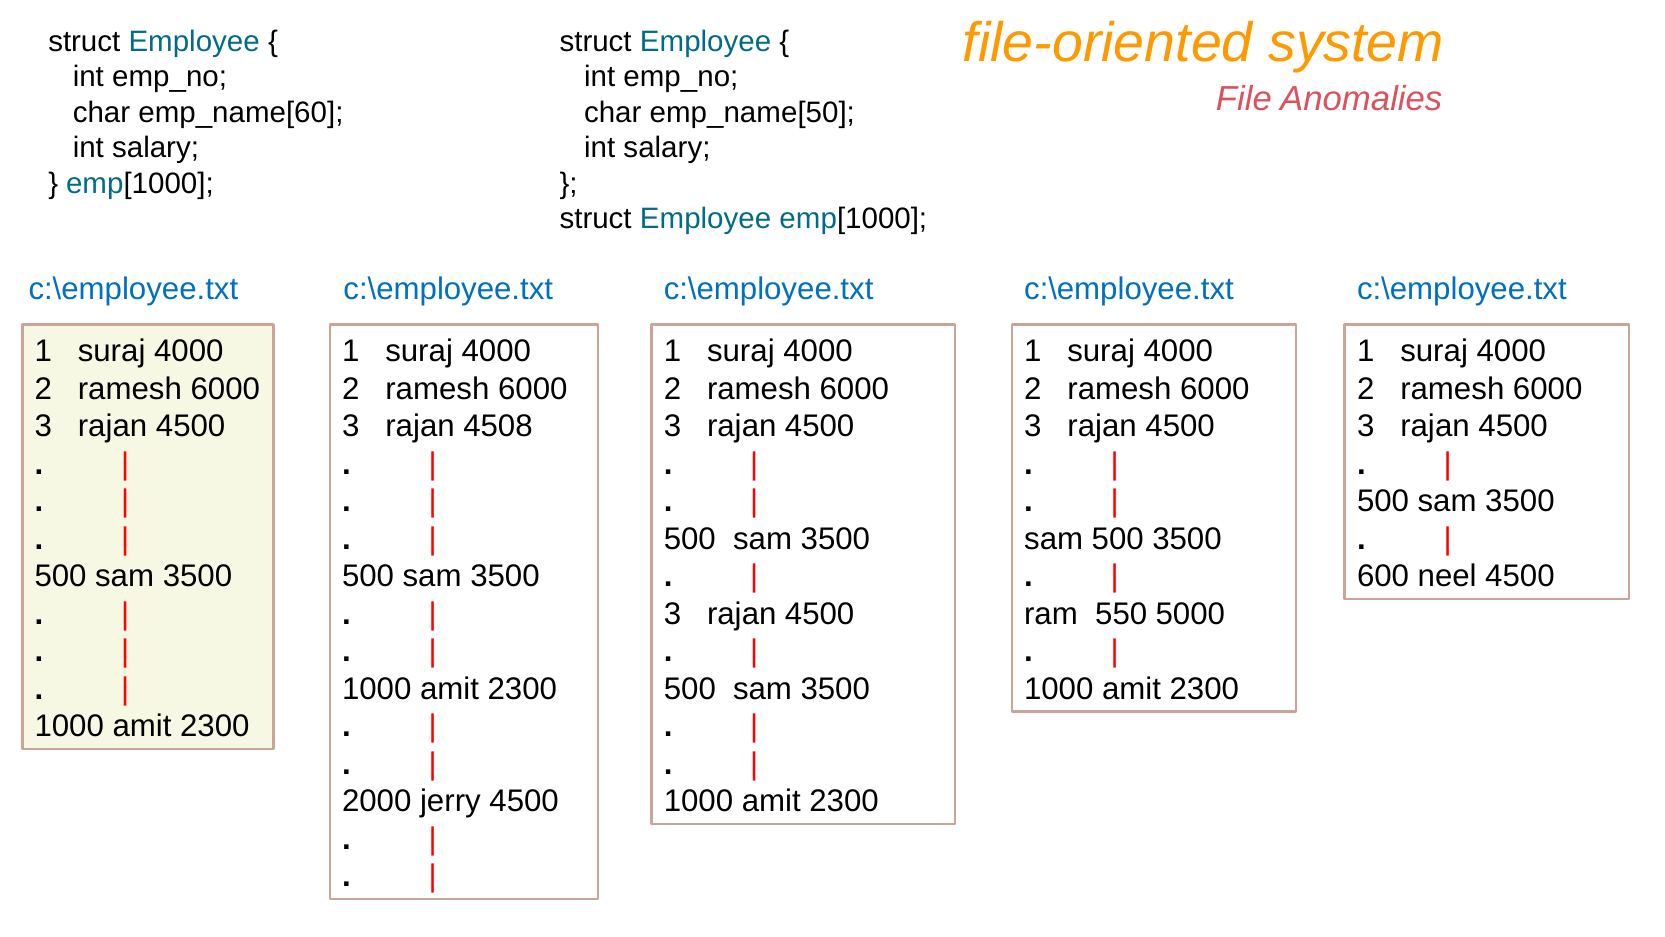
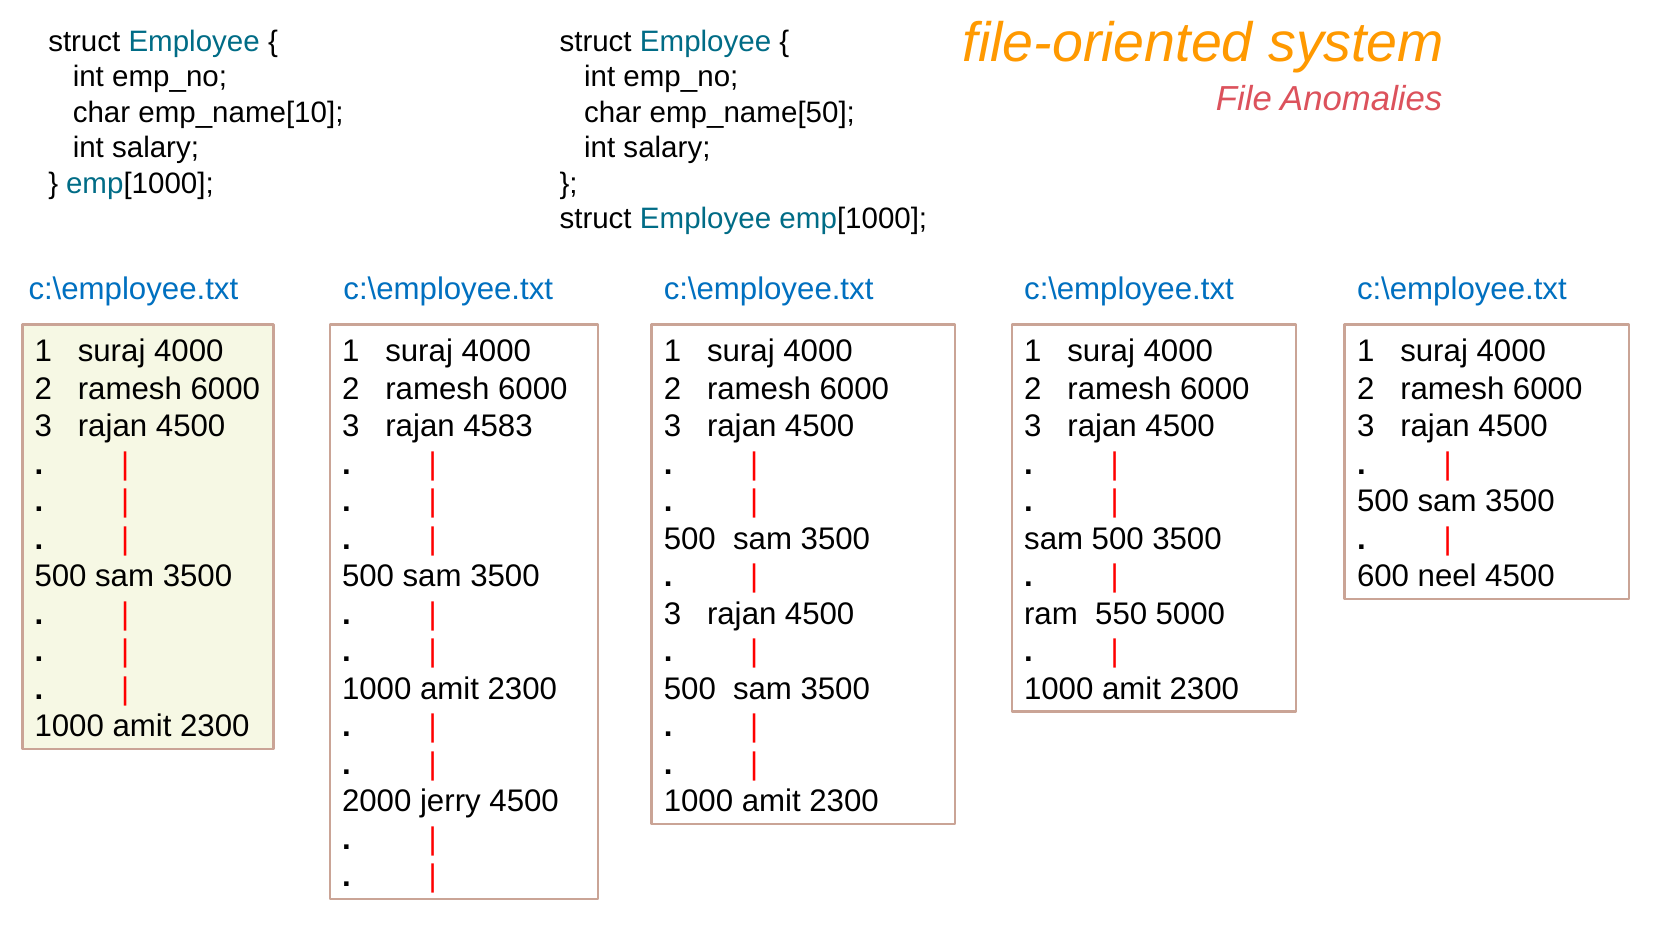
emp_name[60: emp_name[60 -> emp_name[10 (241, 113)
4508: 4508 -> 4583 (498, 426)
